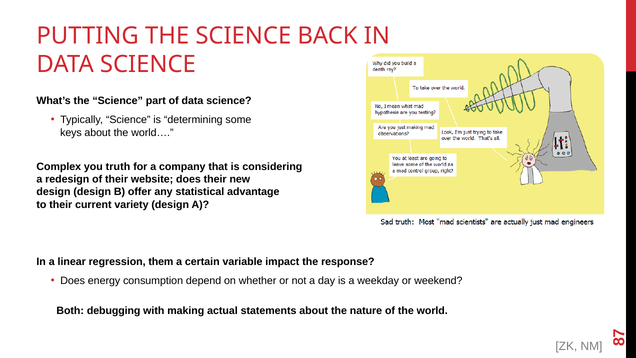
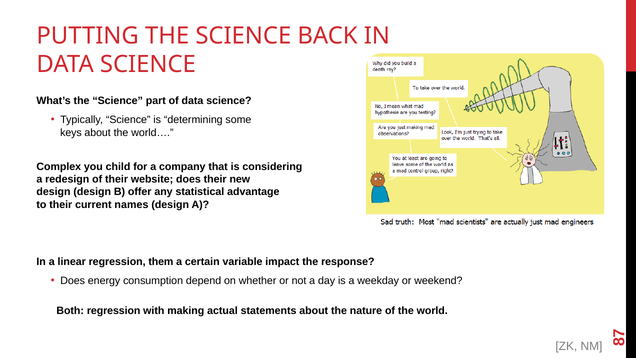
truth: truth -> child (118, 166)
variety: variety -> names (131, 205)
Both debugging: debugging -> regression (114, 310)
